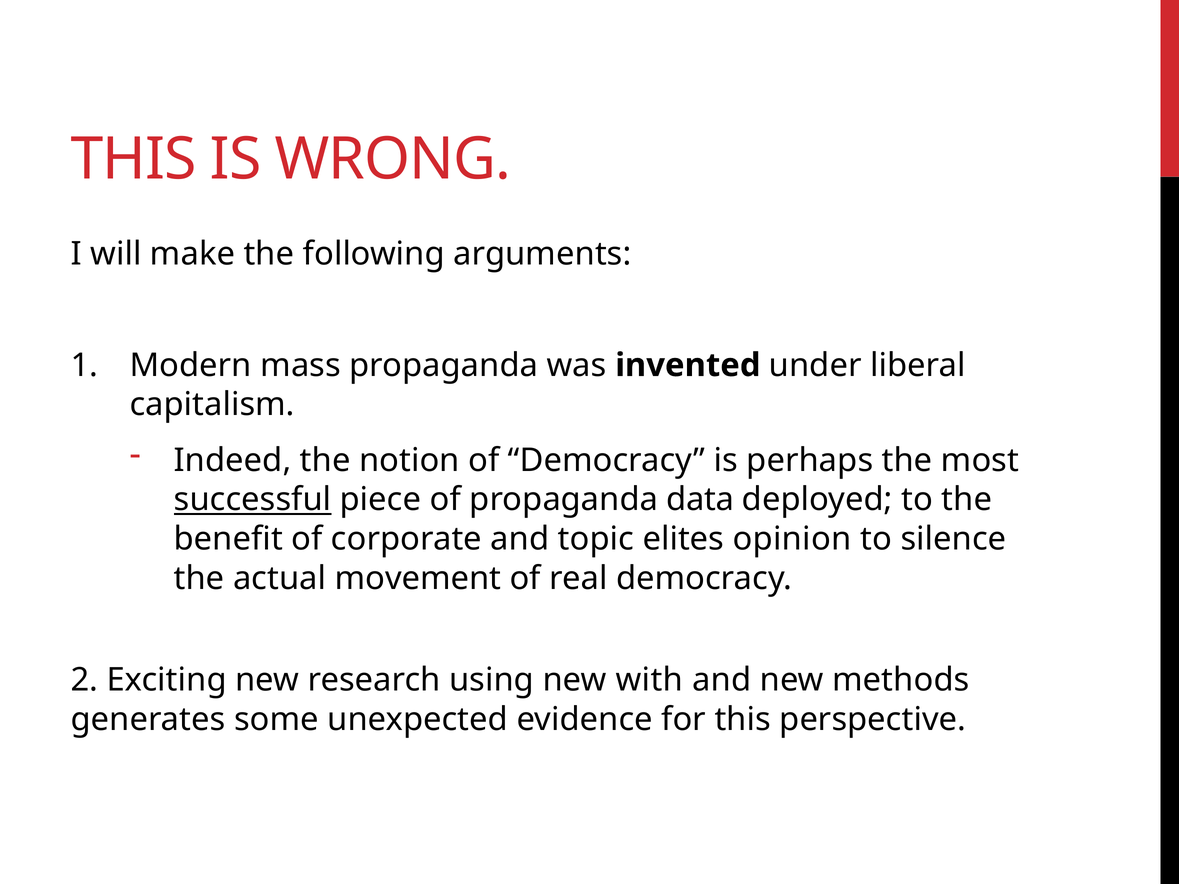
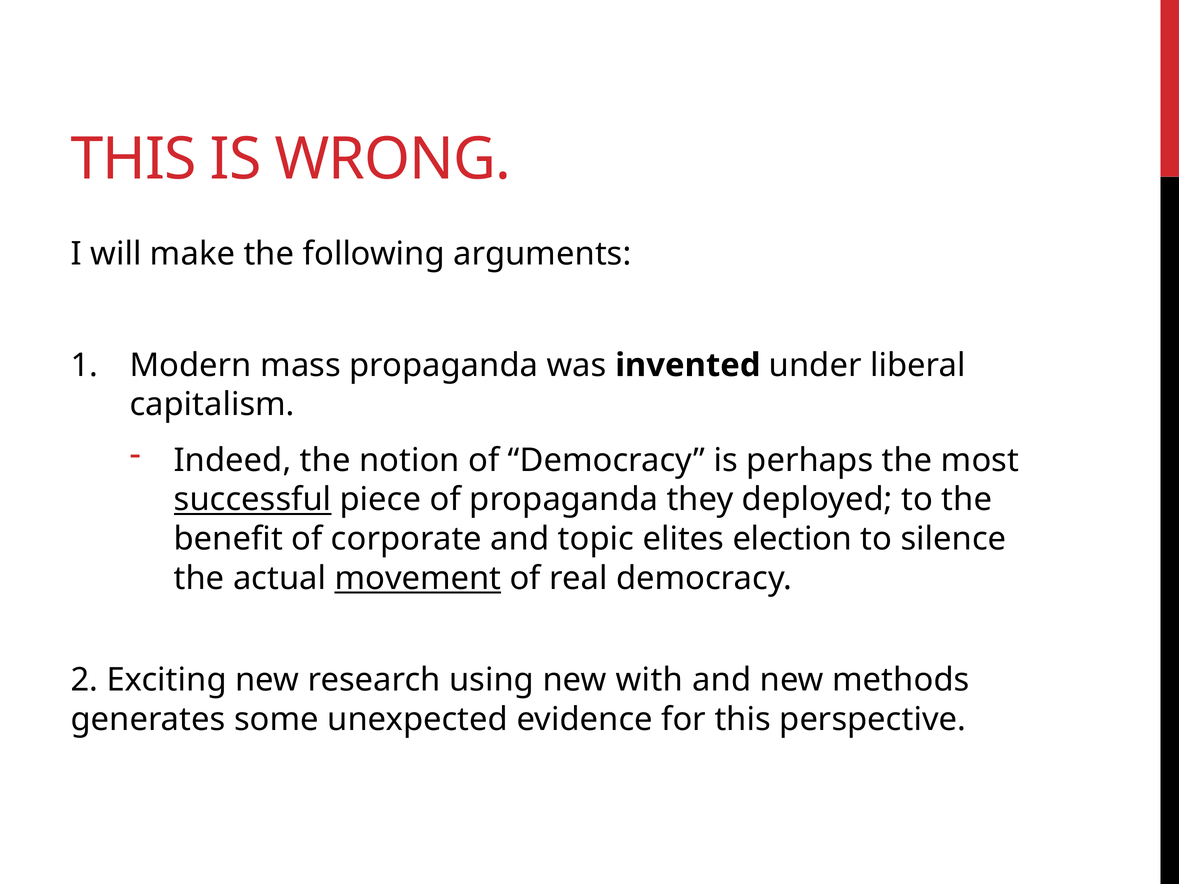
data: data -> they (700, 500)
opinion: opinion -> election (792, 539)
movement underline: none -> present (418, 579)
